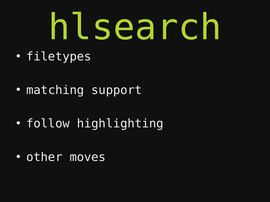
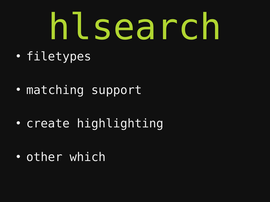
follow: follow -> create (48, 124)
moves: moves -> which (88, 158)
